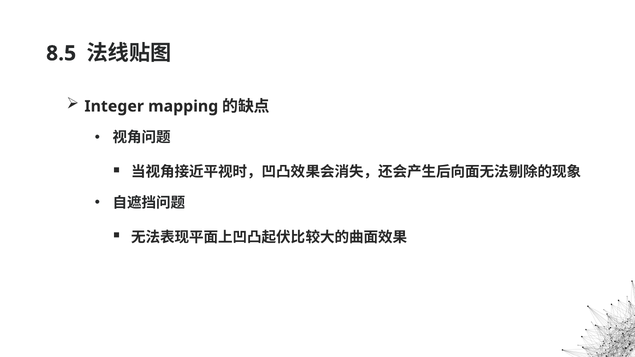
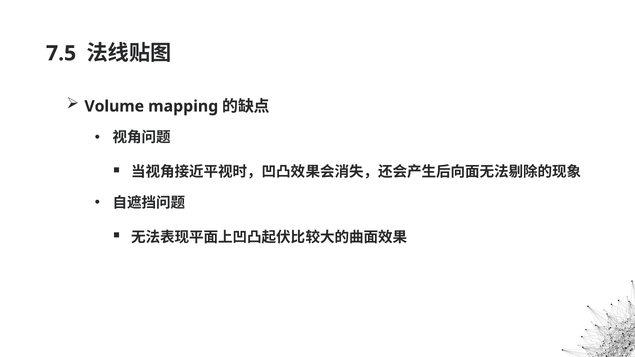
8.5: 8.5 -> 7.5 (61, 53)
Integer: Integer -> Volume (114, 106)
